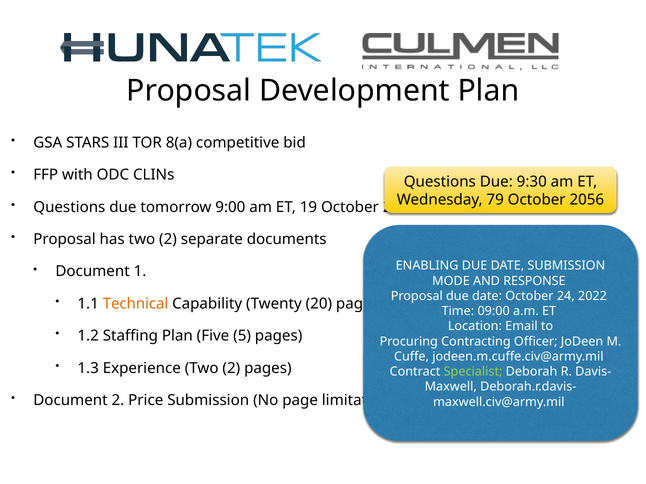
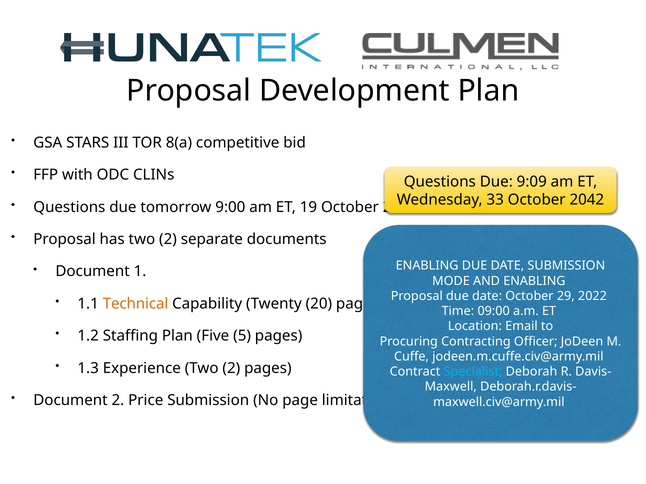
9:30: 9:30 -> 9:09 (532, 182)
79: 79 -> 33 (495, 200)
2056: 2056 -> 2042 (587, 200)
AND RESPONSE: RESPONSE -> ENABLING (534, 281)
24: 24 -> 29 (566, 296)
Specialist colour: light green -> light blue (473, 372)
